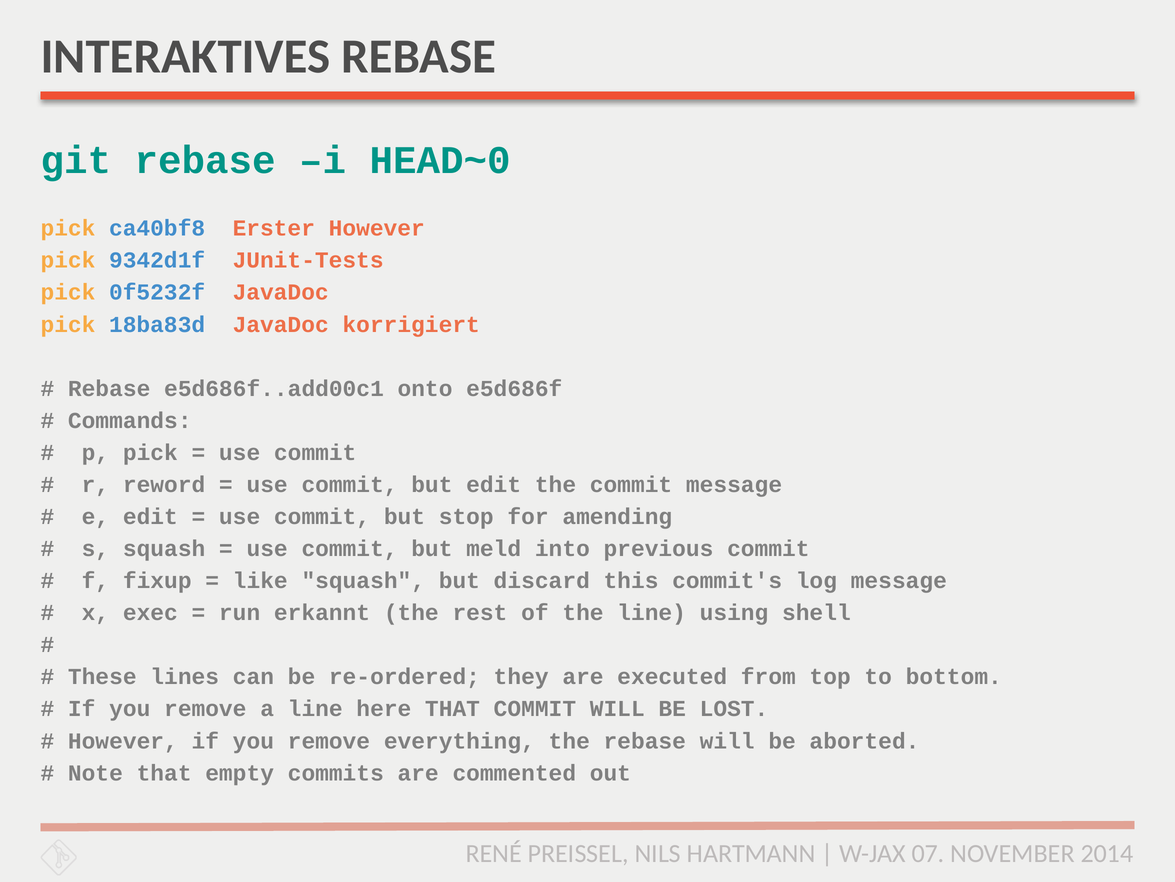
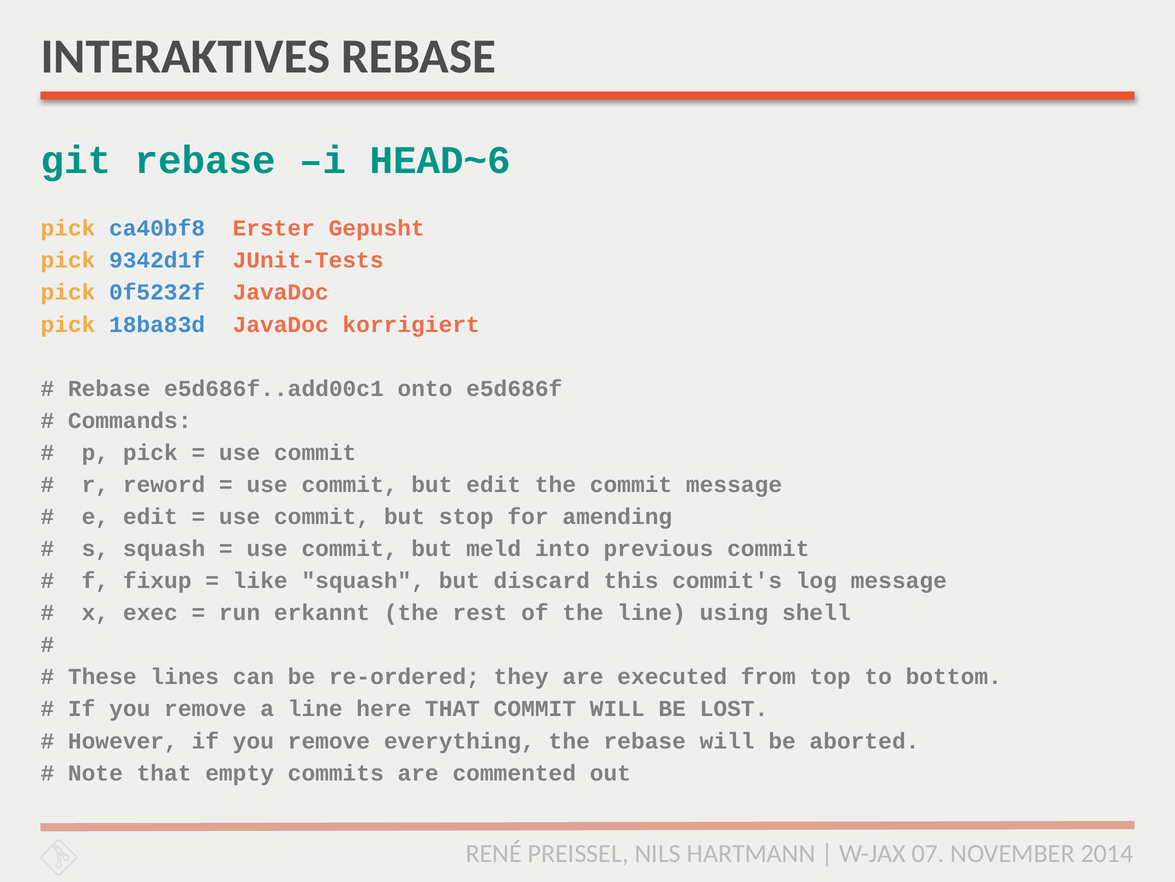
HEAD~0: HEAD~0 -> HEAD~6 (440, 160)
Erster However: However -> Gepusht (377, 228)
